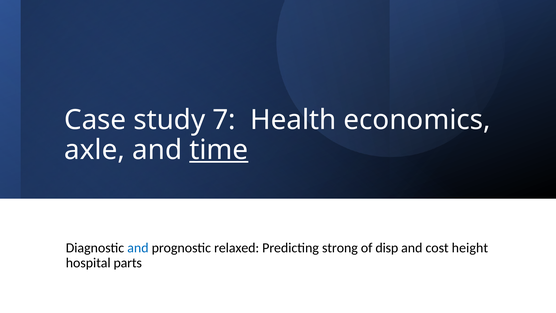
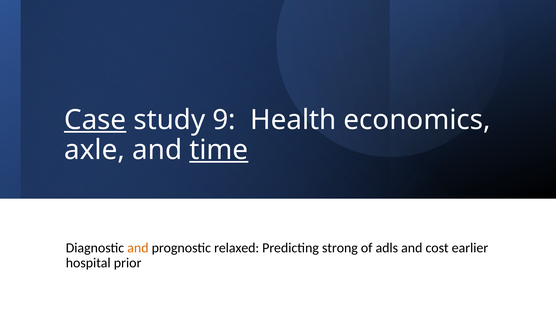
Case underline: none -> present (95, 120)
7: 7 -> 9 (224, 120)
and colour: blue -> orange (138, 248)
disp: disp -> adls (387, 248)
height: height -> earlier (470, 248)
parts: parts -> prior (128, 263)
